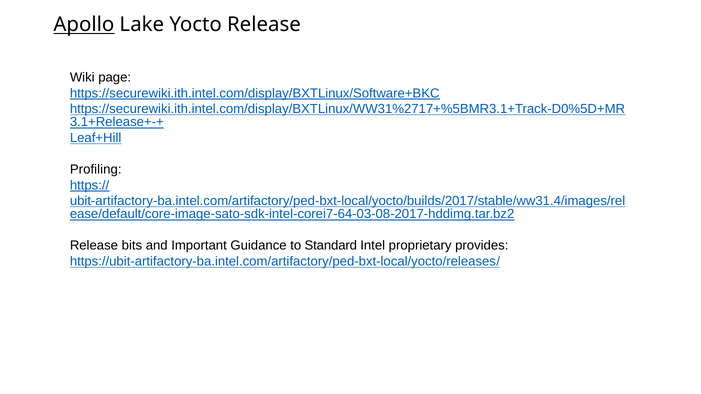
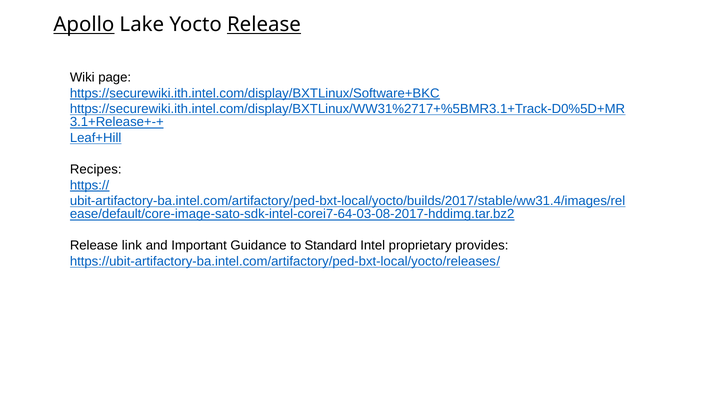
Release underline: none -> present (264, 25)
Profiling: Profiling -> Recipes (96, 170)
bits: bits -> link (132, 246)
